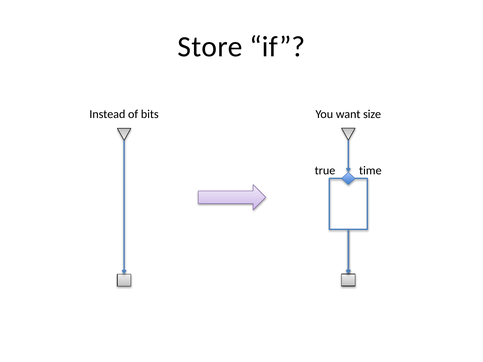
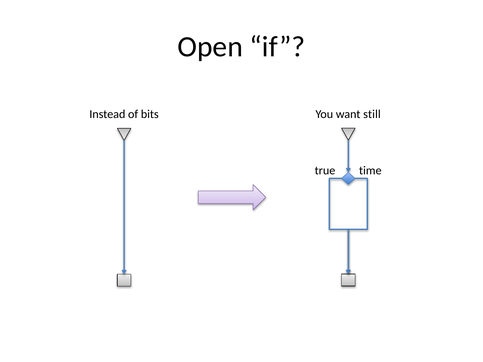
Store: Store -> Open (210, 47)
size: size -> still (372, 114)
